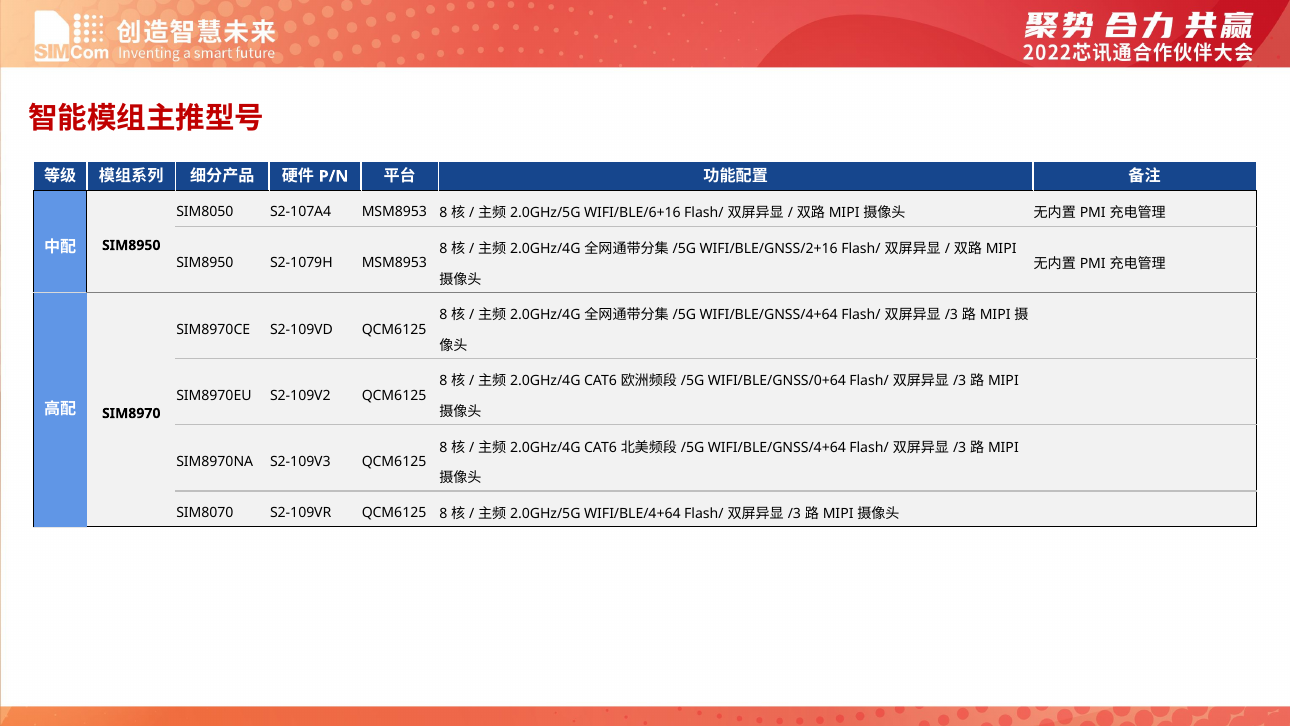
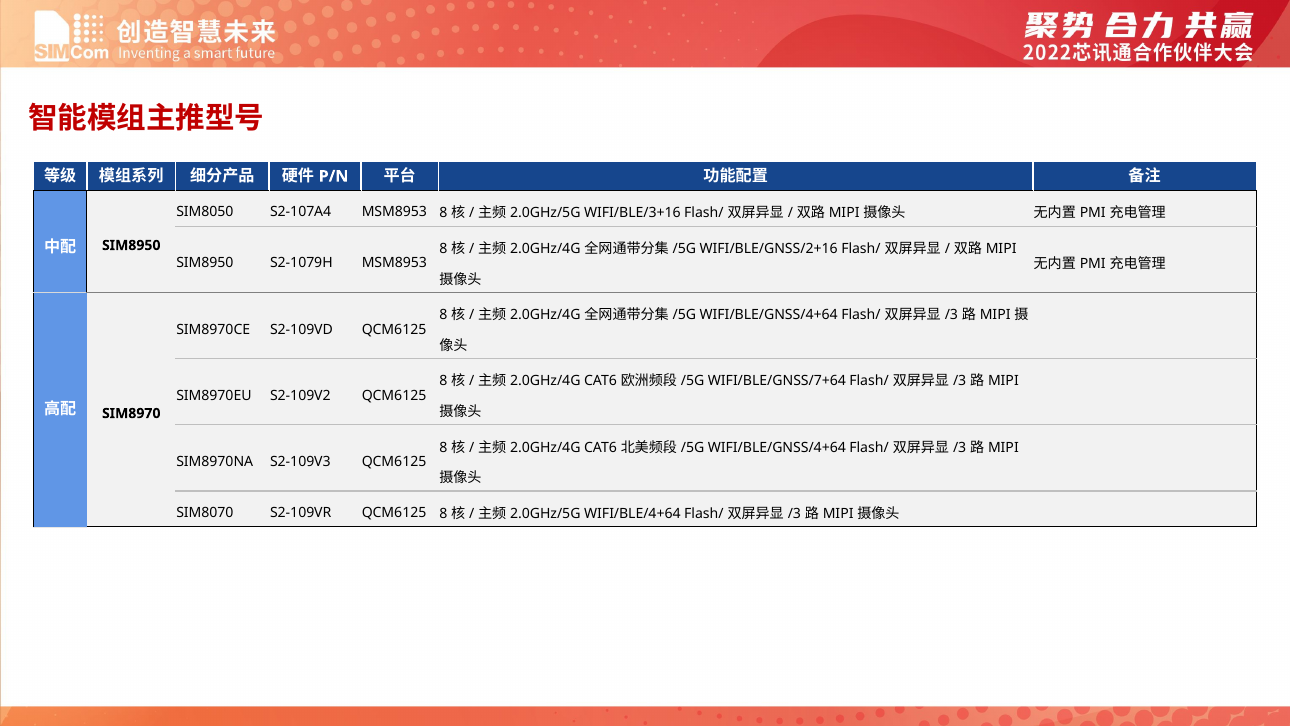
WIFI/BLE/6+16: WIFI/BLE/6+16 -> WIFI/BLE/3+16 (632, 213)
WIFI/BLE/GNSS/0+64: WIFI/BLE/GNSS/0+64 -> WIFI/BLE/GNSS/7+64 (777, 381)
